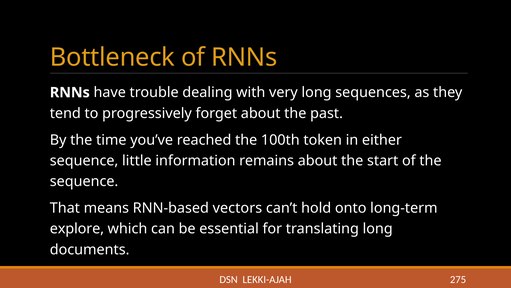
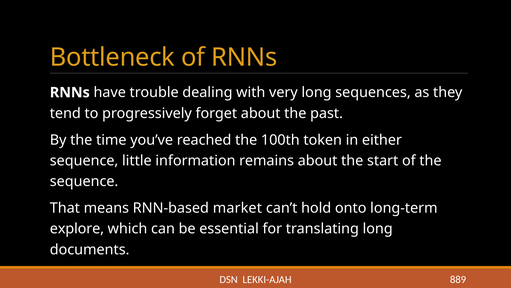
vectors: vectors -> market (237, 208)
275: 275 -> 889 (458, 279)
